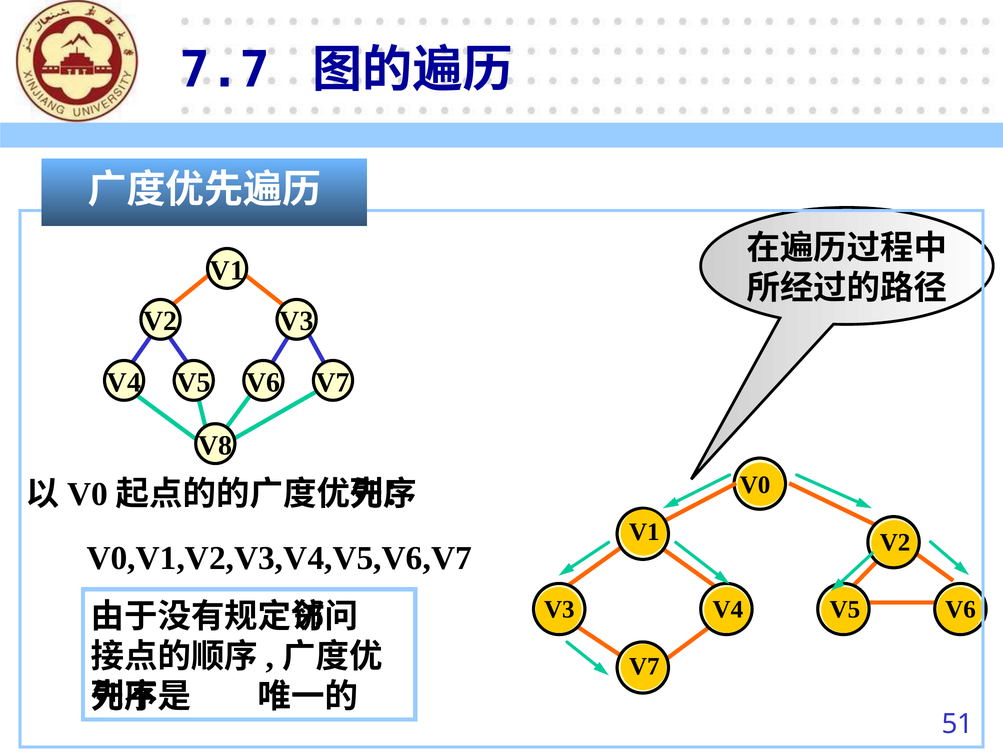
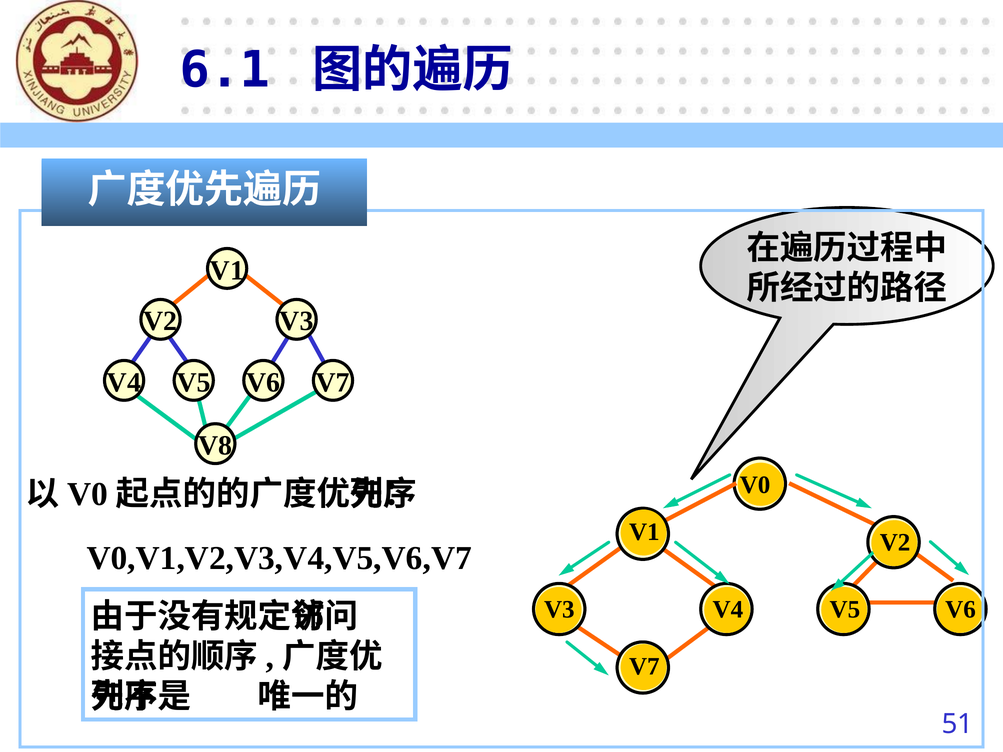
7.7: 7.7 -> 6.1 (225, 70)
